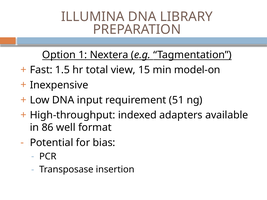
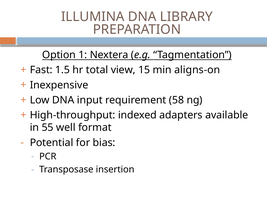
model-on: model-on -> aligns-on (197, 70)
51: 51 -> 58 (176, 100)
86: 86 -> 55 (48, 128)
